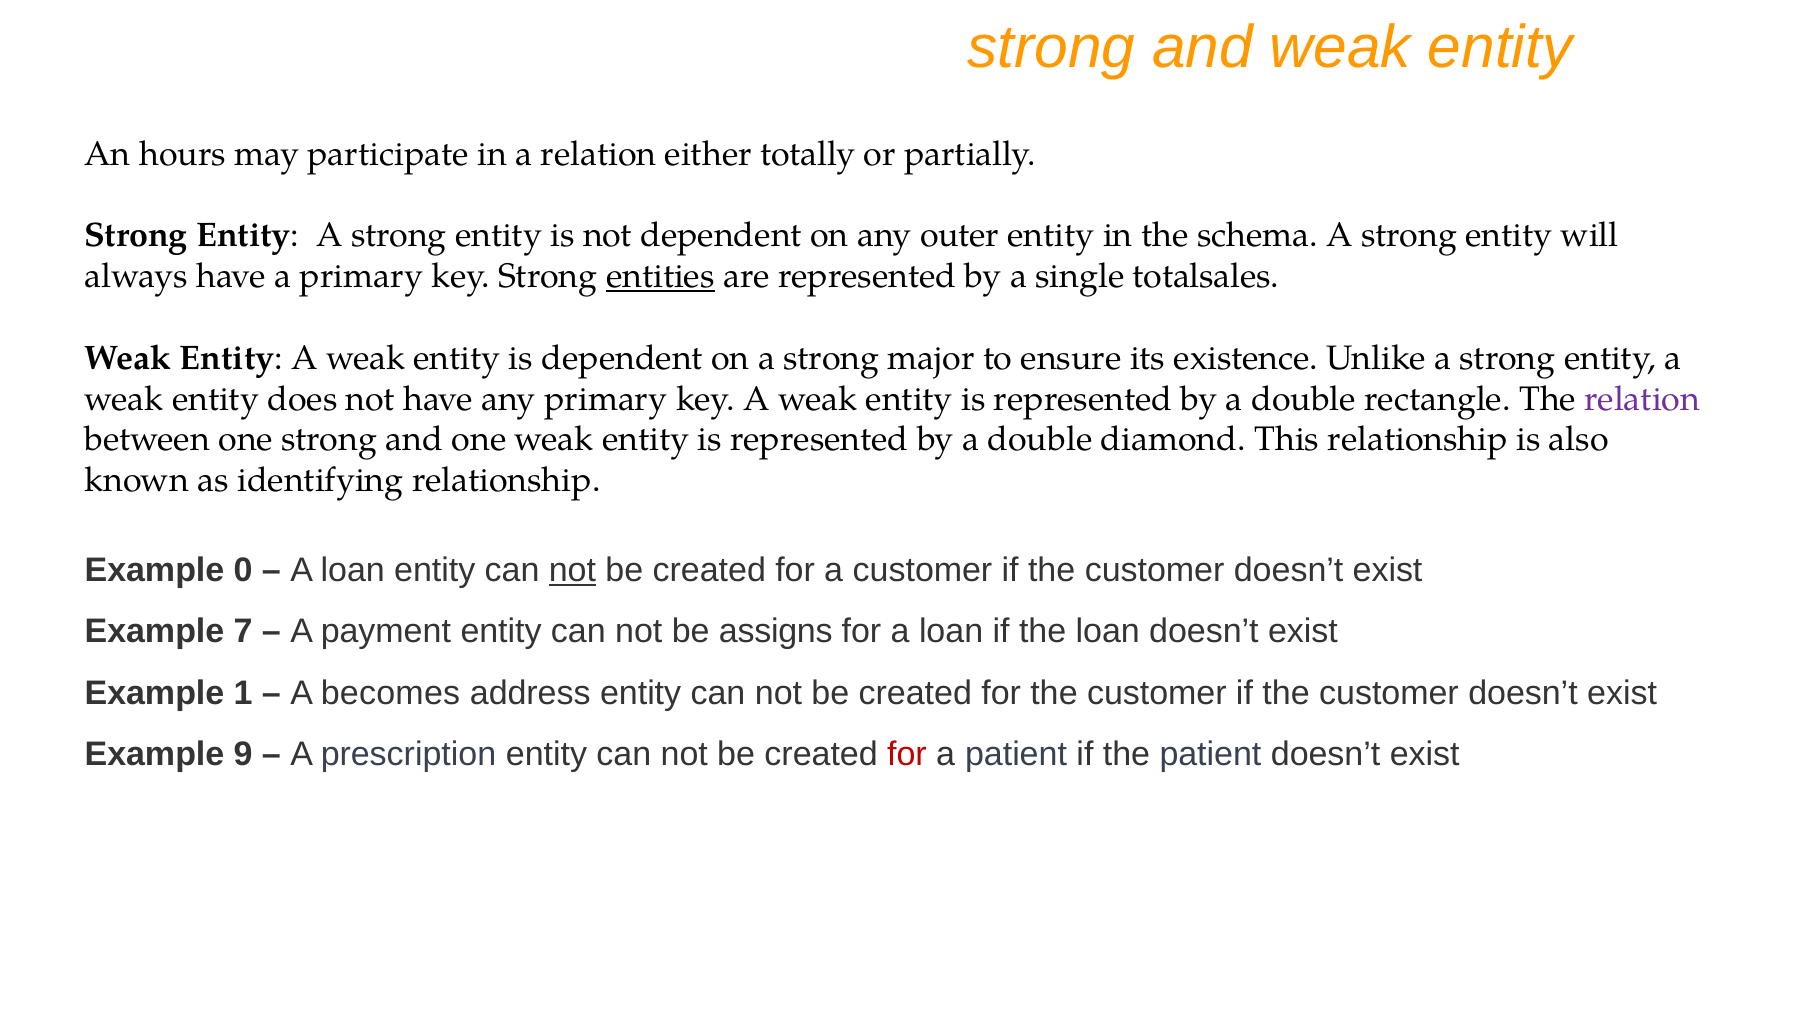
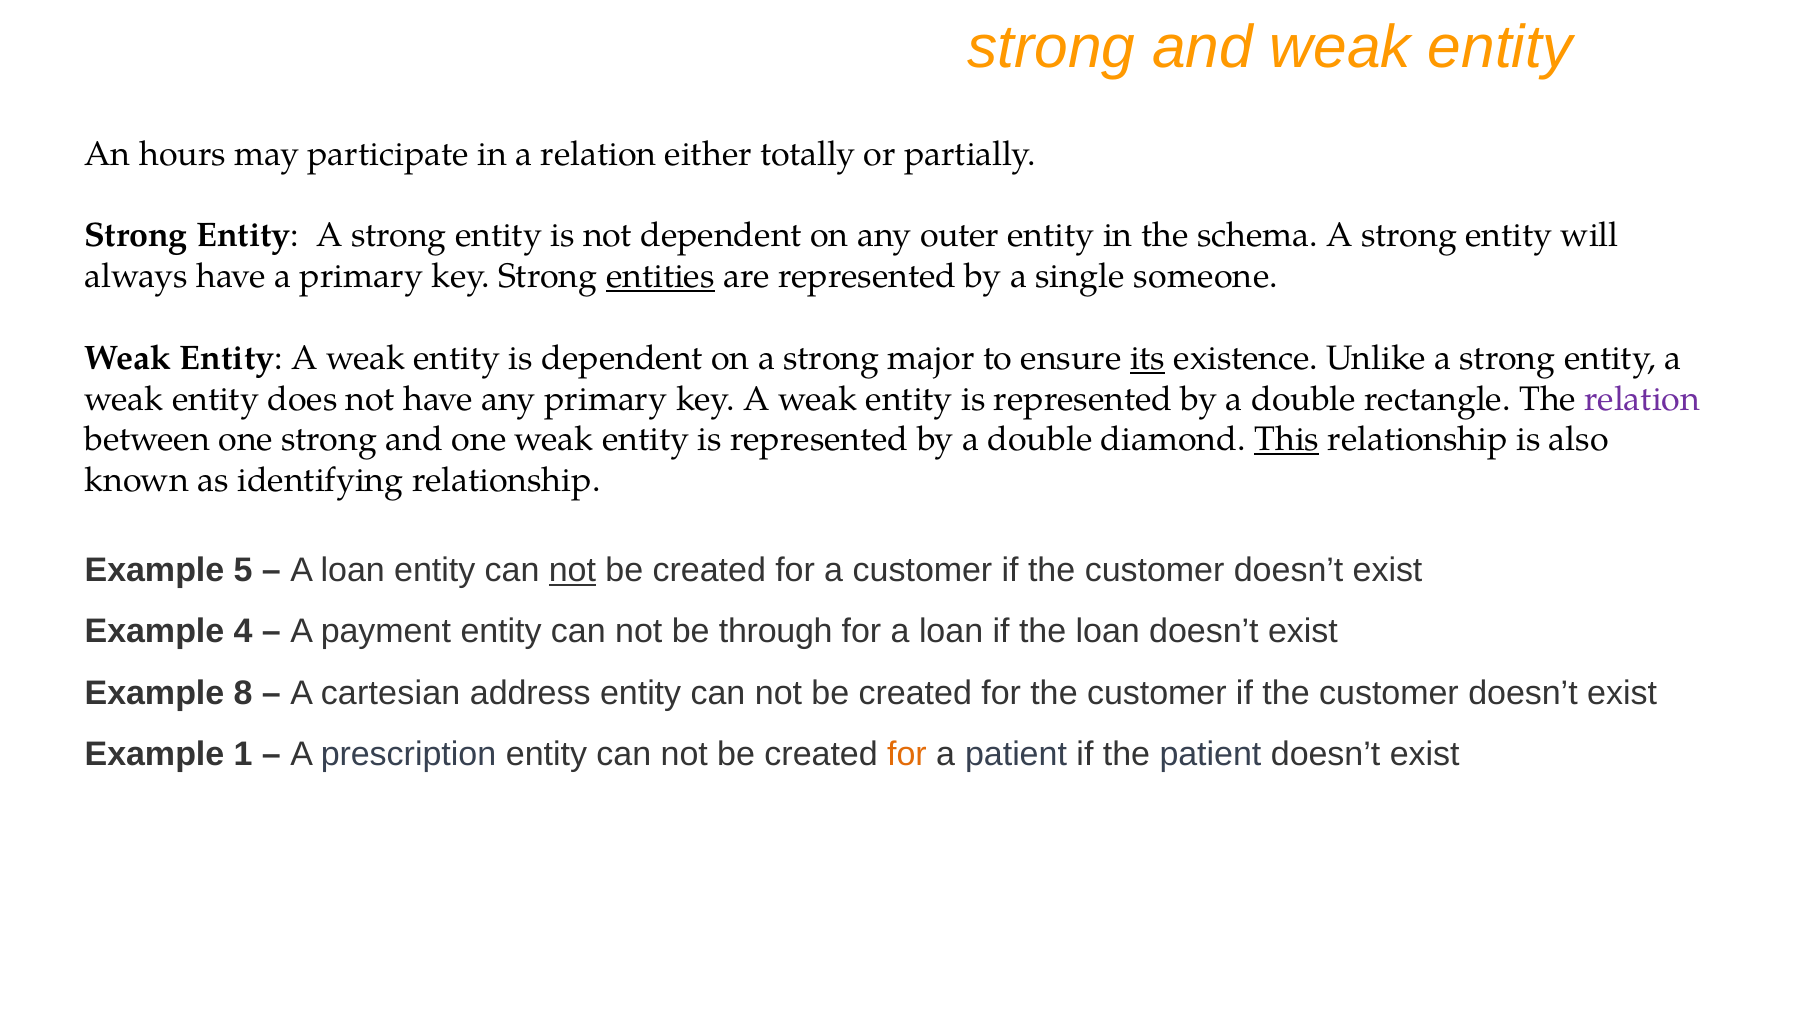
totalsales: totalsales -> someone (1206, 276)
its underline: none -> present (1148, 358)
This underline: none -> present (1287, 440)
0: 0 -> 5 (243, 570)
7: 7 -> 4 (243, 632)
assigns: assigns -> through (776, 632)
1: 1 -> 8 (243, 693)
becomes: becomes -> cartesian (391, 693)
9: 9 -> 1 (243, 754)
for colour: red -> orange (907, 754)
